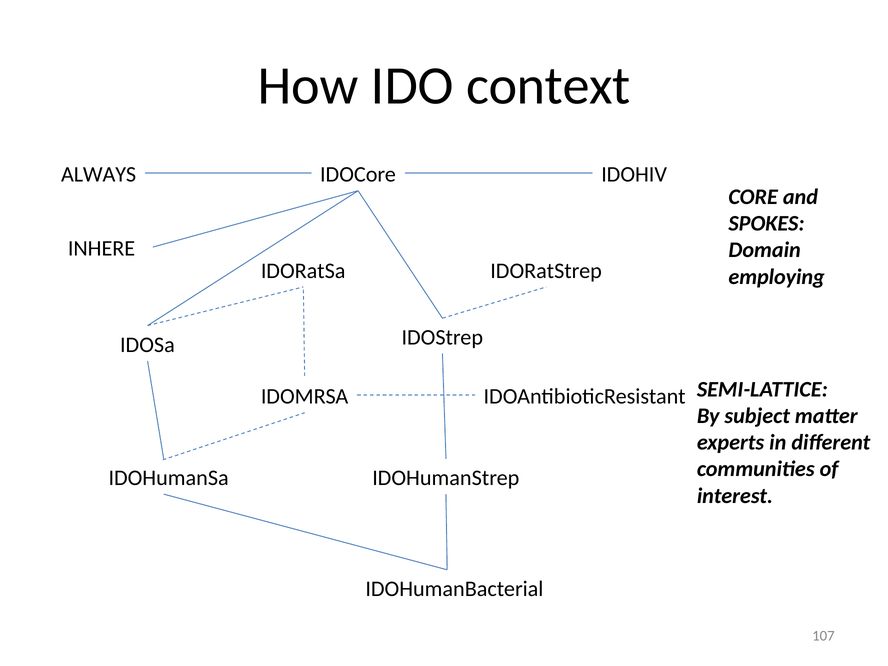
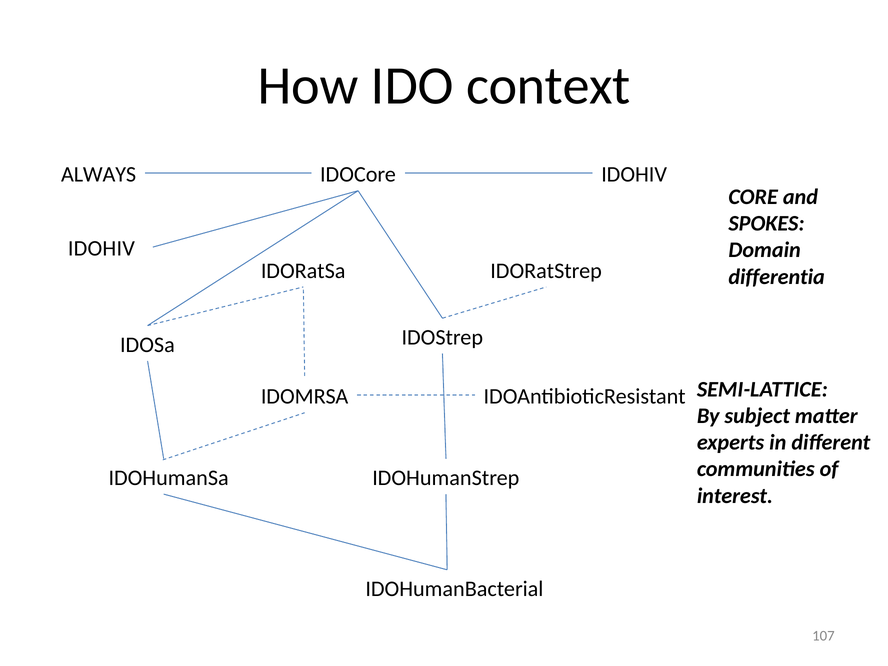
INHERE: INHERE -> IDOHIV (101, 249)
employing: employing -> differentia (777, 277)
